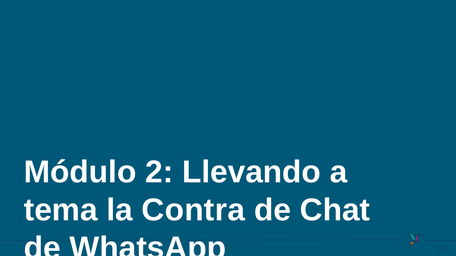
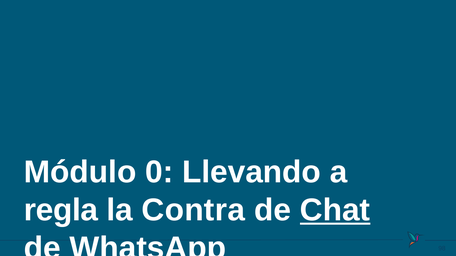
2: 2 -> 0 (159, 173)
tema: tema -> regla (61, 211)
Chat underline: none -> present (335, 211)
